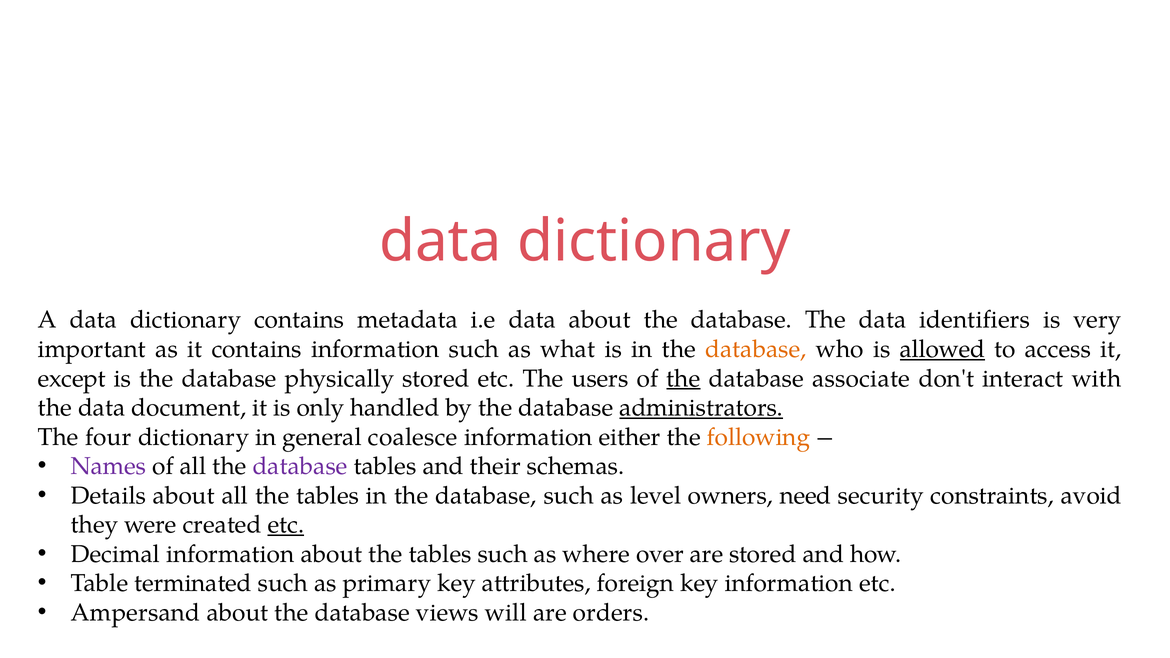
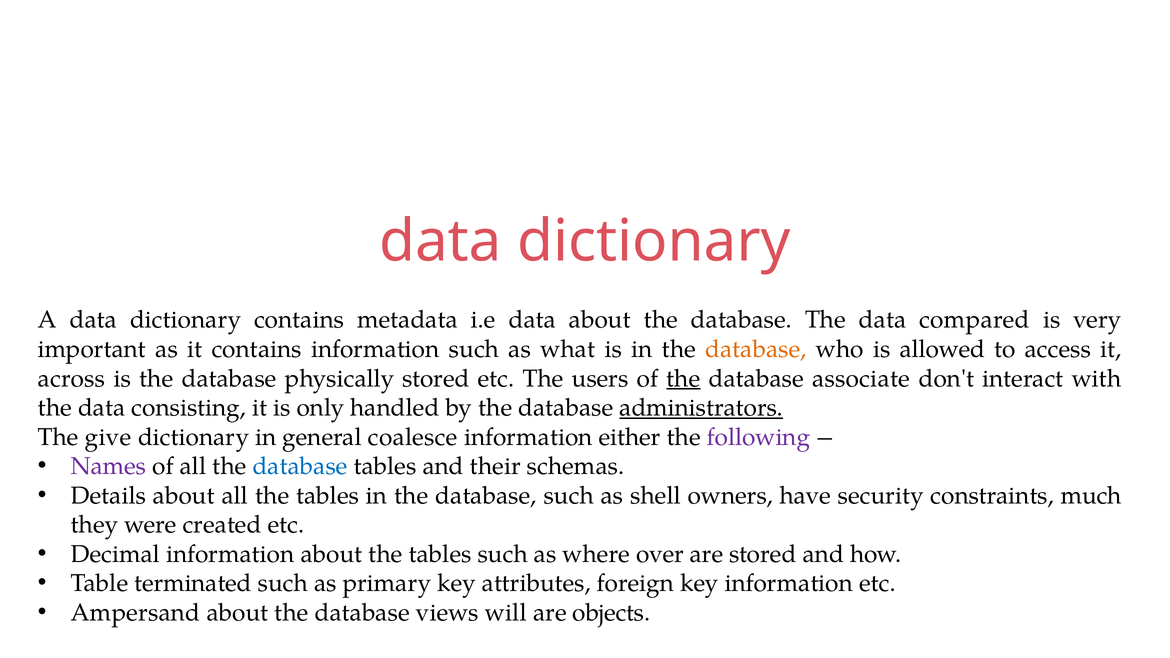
identifiers: identifiers -> compared (975, 320)
allowed underline: present -> none (943, 349)
except: except -> across (72, 379)
document: document -> consisting (189, 408)
four: four -> give (108, 437)
following colour: orange -> purple (758, 437)
database colour: purple -> blue (300, 466)
level: level -> shell (656, 496)
need: need -> have (806, 496)
avoid: avoid -> much (1091, 496)
etc underline: present -> none (286, 525)
orders: orders -> objects (611, 613)
